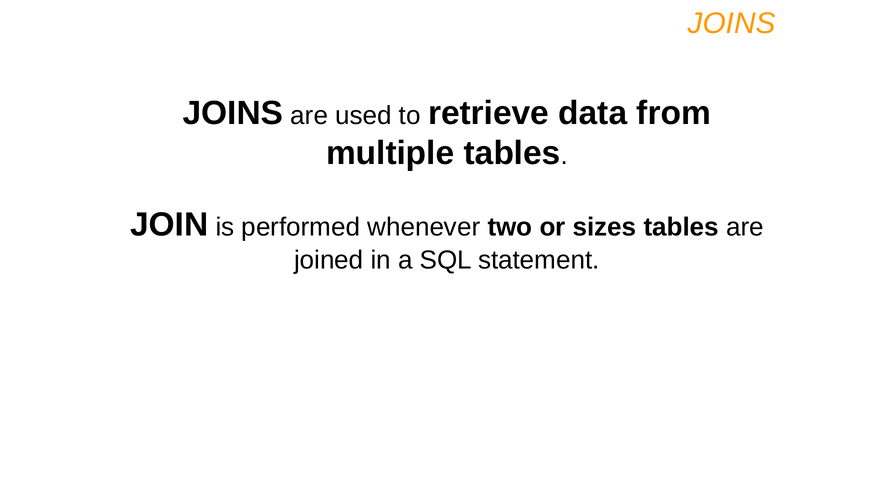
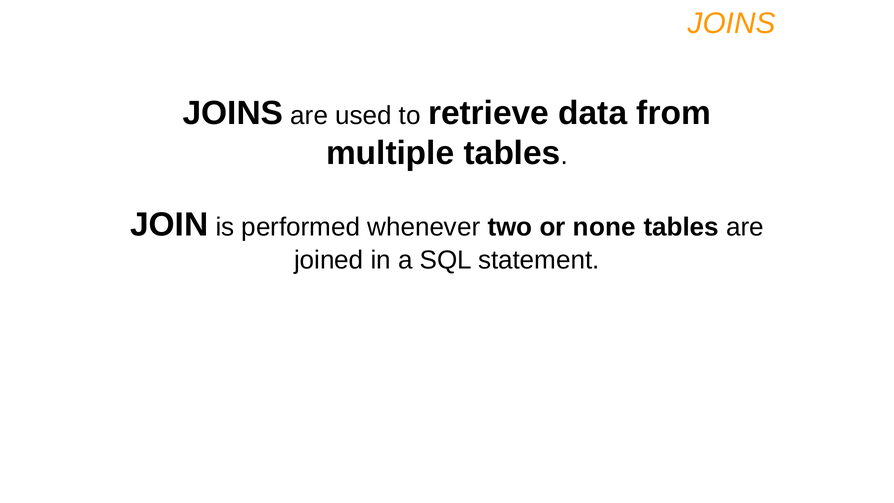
sizes: sizes -> none (604, 227)
